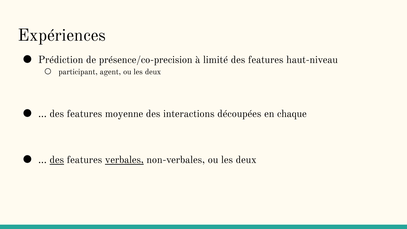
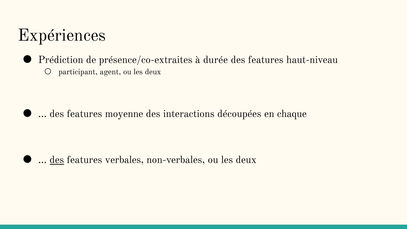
présence/co-precision: présence/co-precision -> présence/co-extraites (146, 60)
limité: limité -> durée (216, 60)
verbales underline: present -> none (124, 160)
